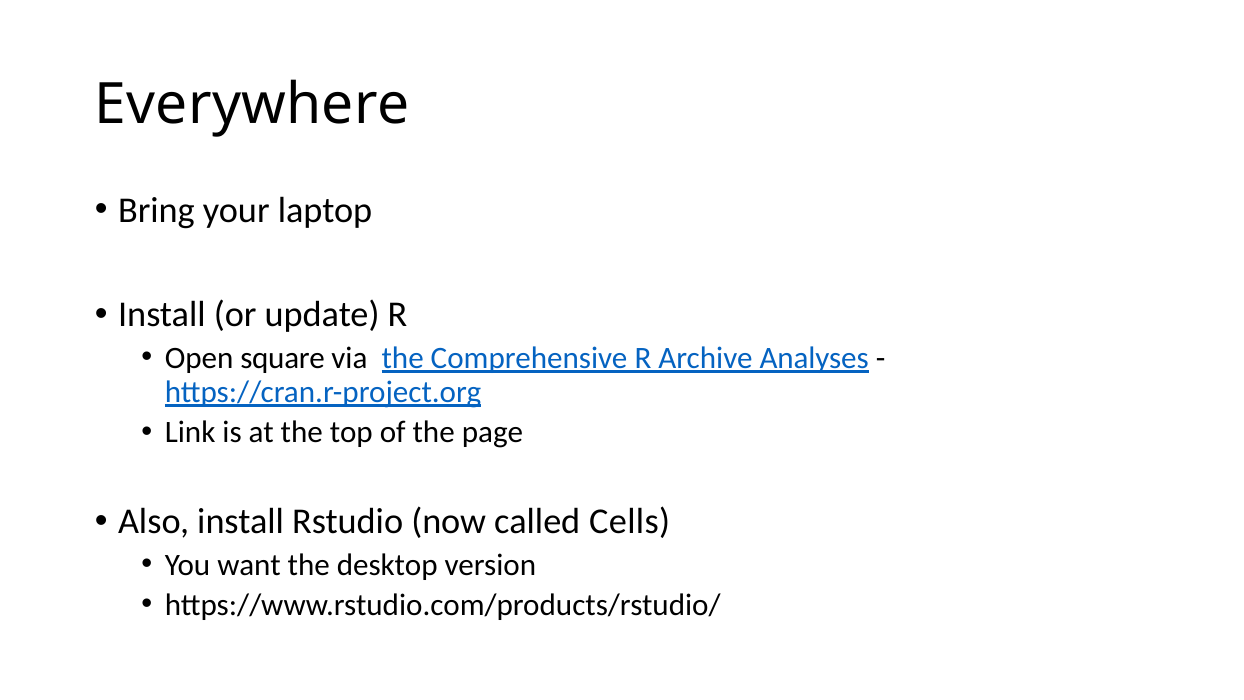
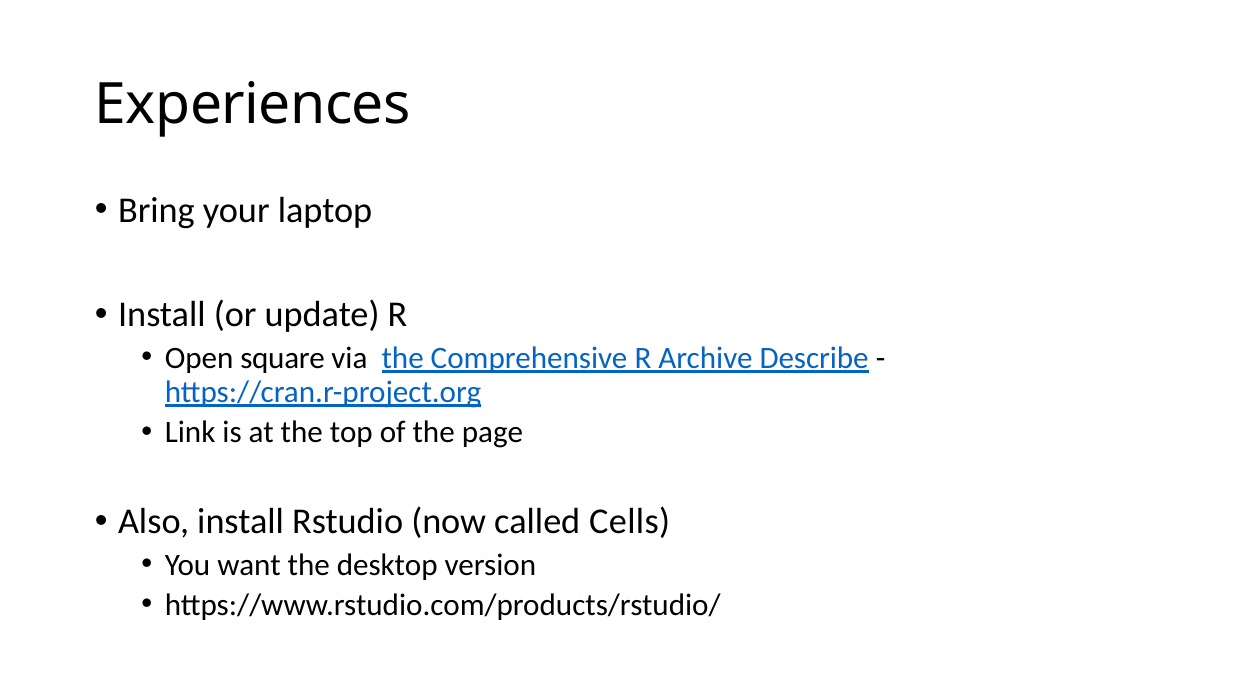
Everywhere: Everywhere -> Experiences (253, 104)
Analyses: Analyses -> Describe (814, 358)
